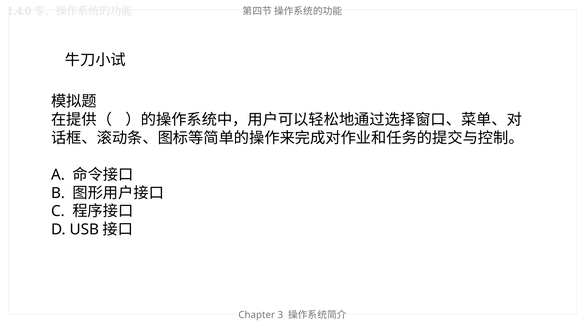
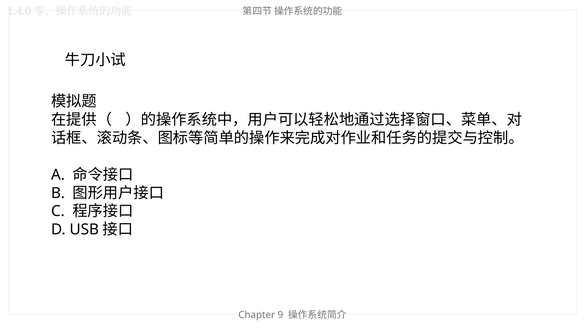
3: 3 -> 9 (280, 315)
